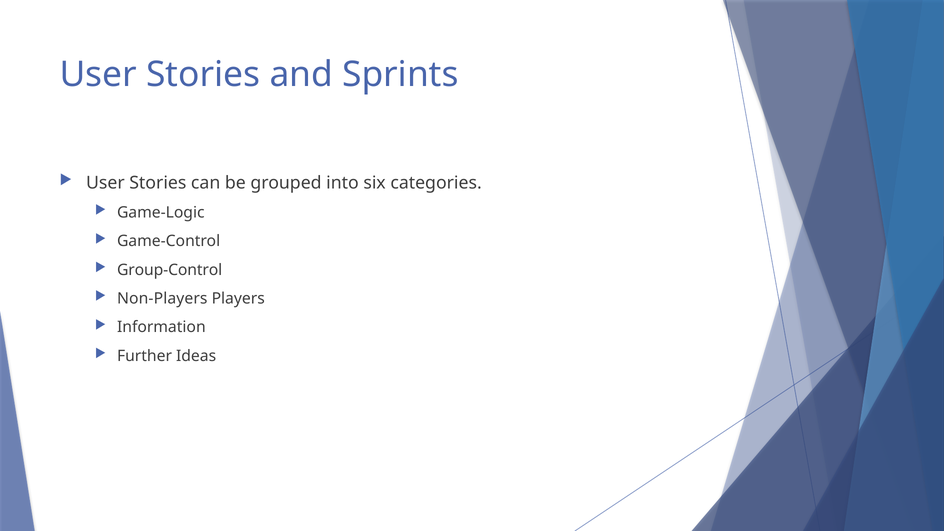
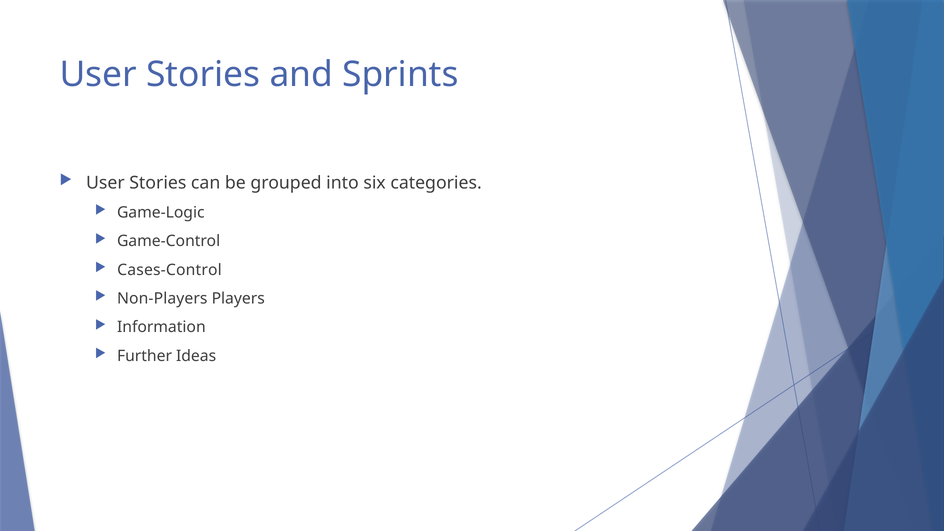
Group-Control: Group-Control -> Cases-Control (170, 270)
